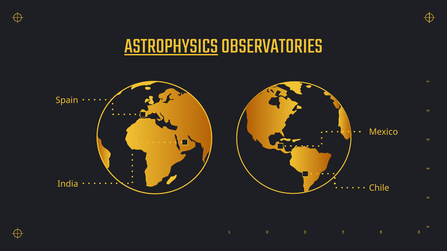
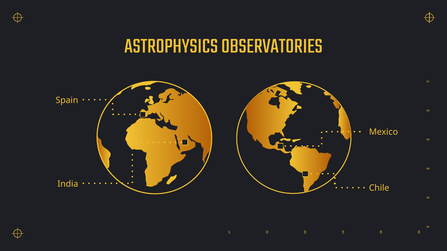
ASTROPHYSICS underline: present -> none (171, 45)
